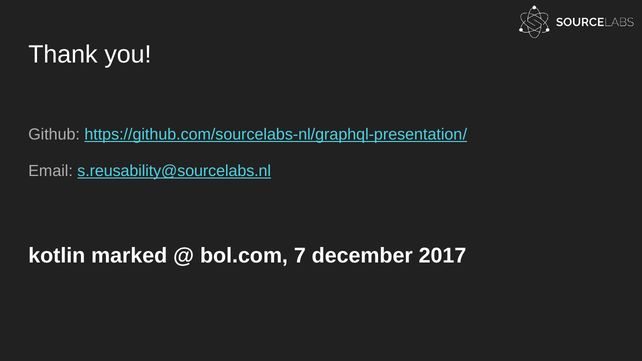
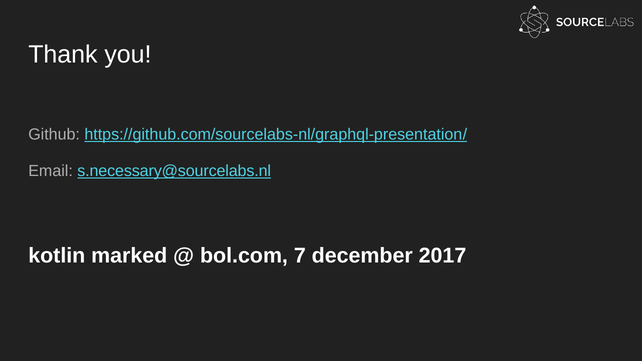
s.reusability@sourcelabs.nl: s.reusability@sourcelabs.nl -> s.necessary@sourcelabs.nl (174, 171)
